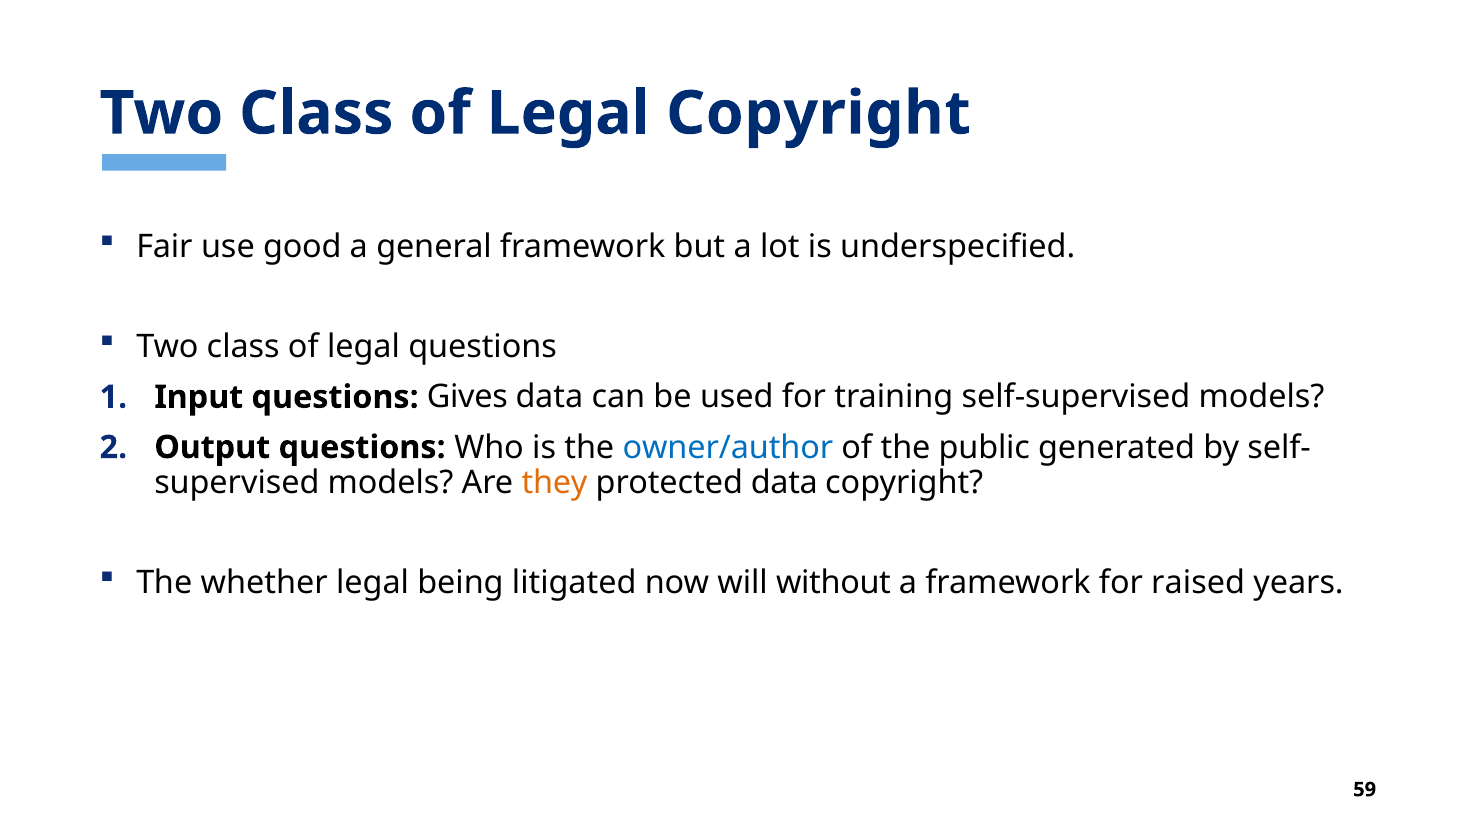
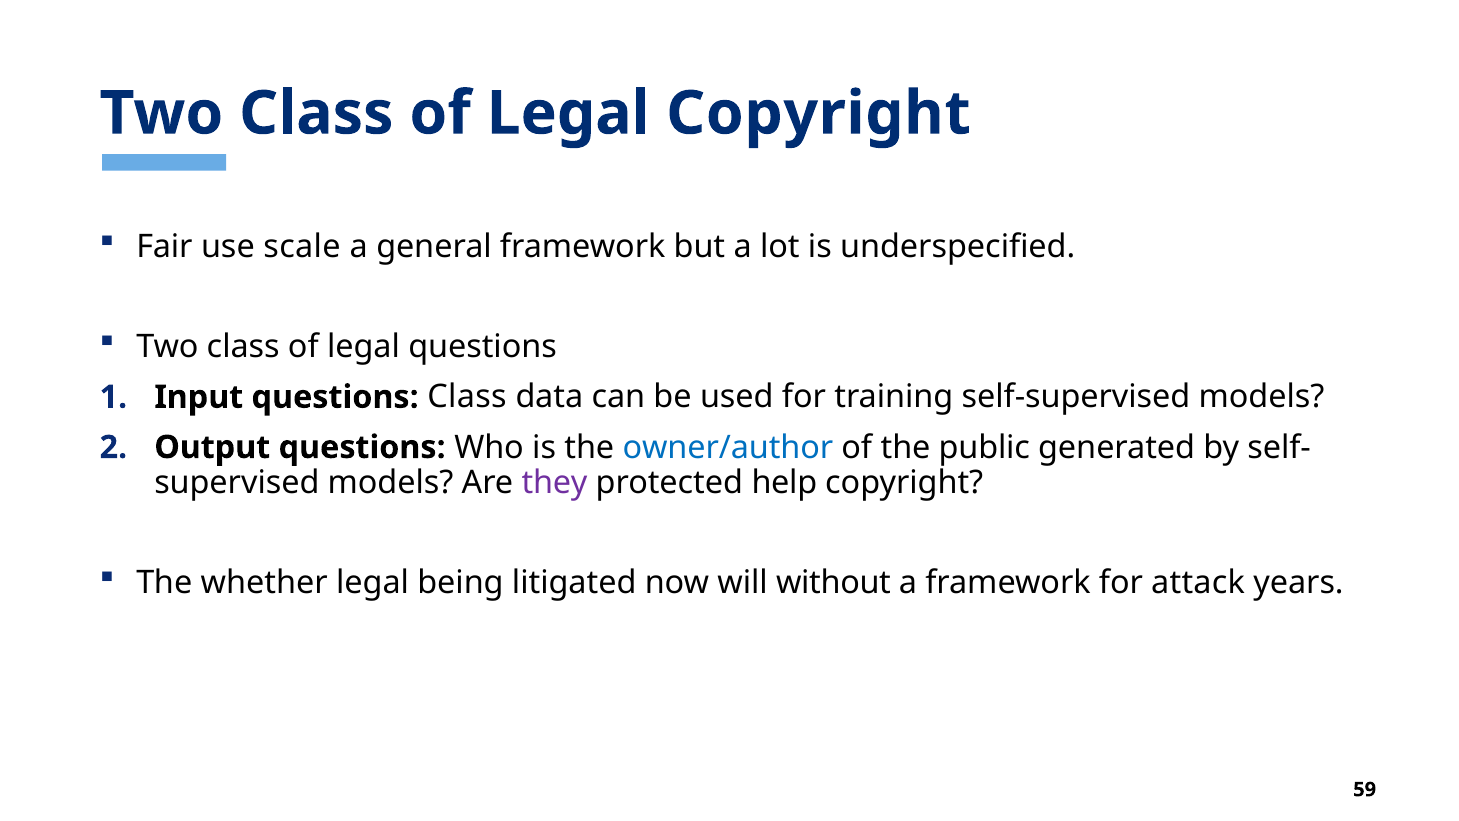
good: good -> scale (302, 246)
questions Gives: Gives -> Class (467, 397)
they colour: orange -> purple (555, 482)
protected data: data -> help (784, 482)
raised: raised -> attack (1198, 583)
